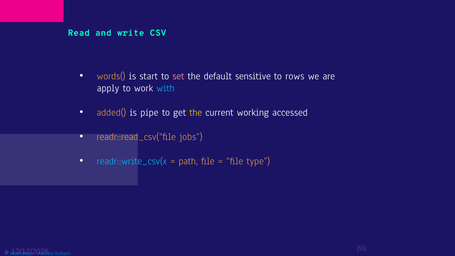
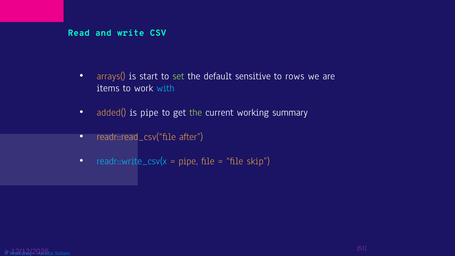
words(: words( -> arrays( (111, 76)
set colour: pink -> light green (178, 76)
apply: apply -> items (108, 88)
the colour: yellow -> light green (196, 113)
accessed: accessed -> summary (290, 113)
jobs: jobs -> after (191, 137)
path: path -> pipe (188, 161)
type: type -> skip (258, 161)
